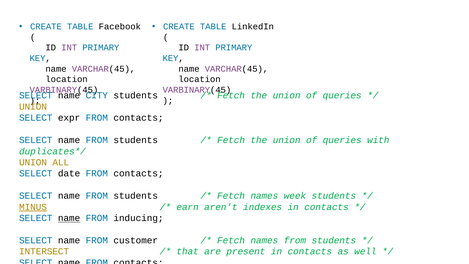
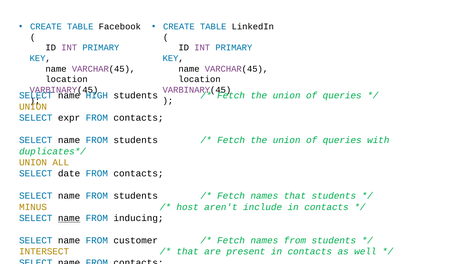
CITY: CITY -> HIGH (97, 96)
names week: week -> that (295, 196)
MINUS underline: present -> none (33, 207)
earn: earn -> host (188, 207)
indexes: indexes -> include (263, 207)
